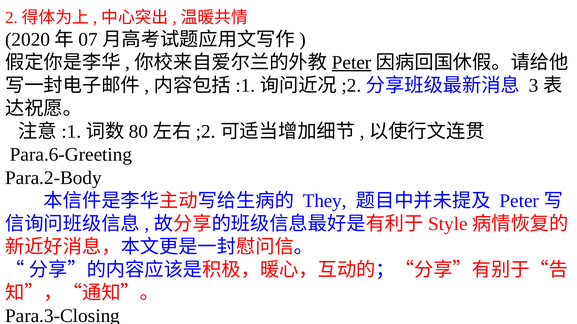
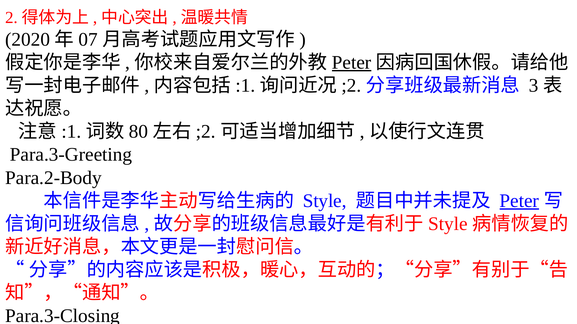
Para.6-Greeting: Para.6-Greeting -> Para.3-Greeting (71, 155)
They: They -> Style (325, 201)
Peter underline: none -> present (519, 201)
